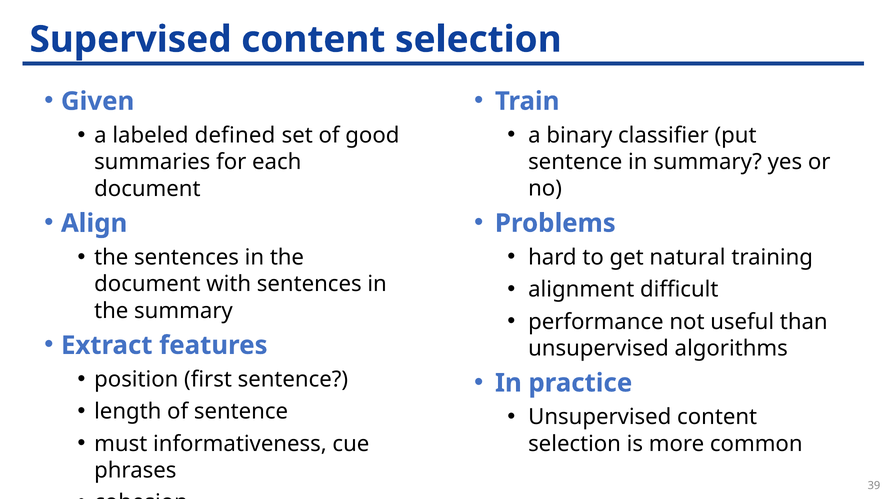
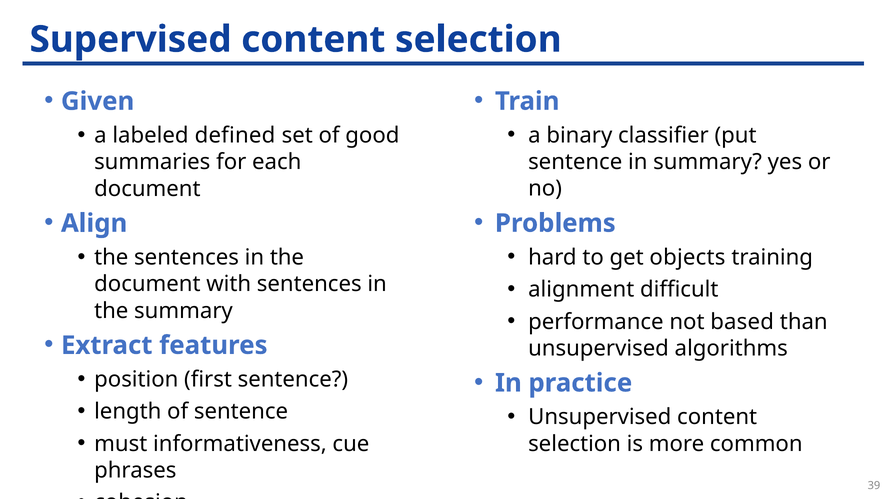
natural: natural -> objects (687, 257)
useful: useful -> based (742, 322)
